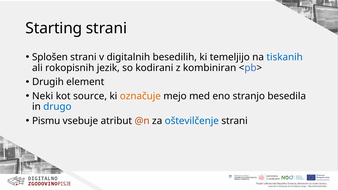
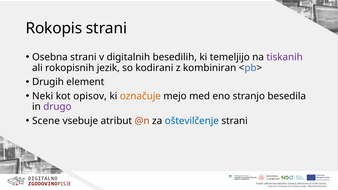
Starting: Starting -> Rokopis (54, 28)
Splošen: Splošen -> Osebna (50, 57)
tiskanih colour: blue -> purple (285, 57)
source: source -> opisov (90, 96)
drugo colour: blue -> purple (57, 107)
Pismu: Pismu -> Scene (46, 121)
